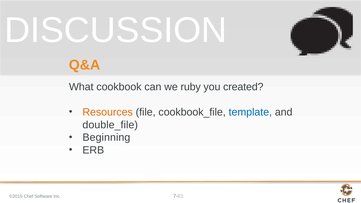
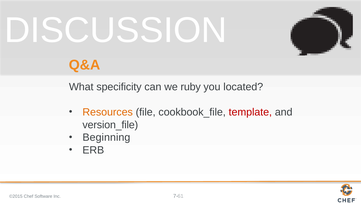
cookbook: cookbook -> specificity (119, 87)
created: created -> located (243, 87)
template colour: blue -> red (250, 112)
double_file: double_file -> version_file (110, 125)
